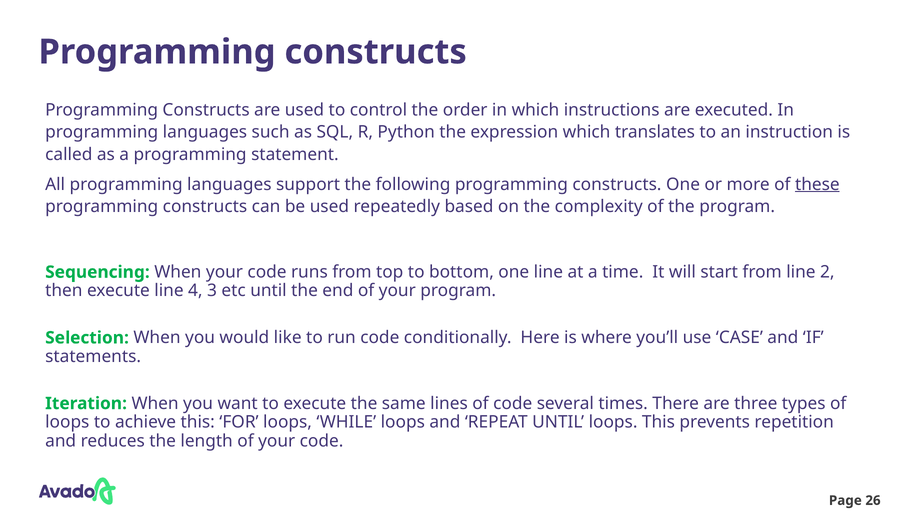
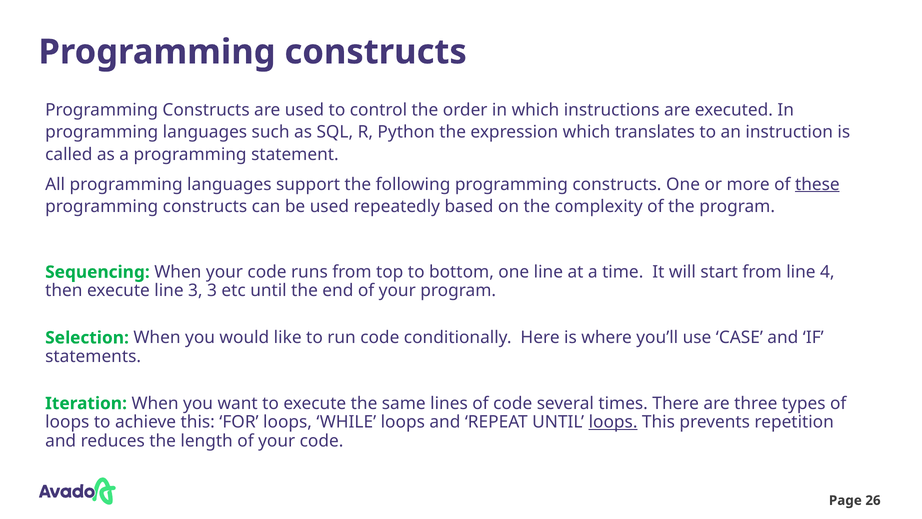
2: 2 -> 4 (827, 272)
line 4: 4 -> 3 (195, 291)
loops underline: none -> present (613, 422)
